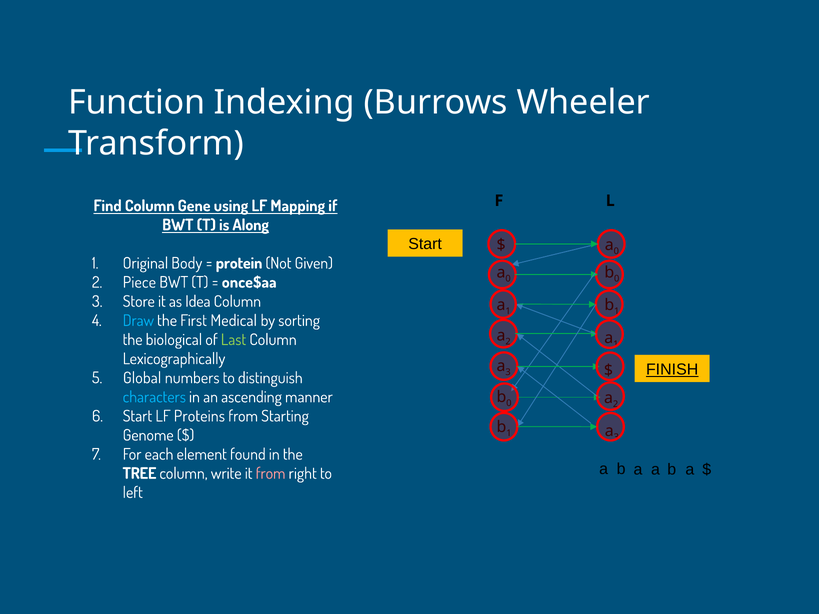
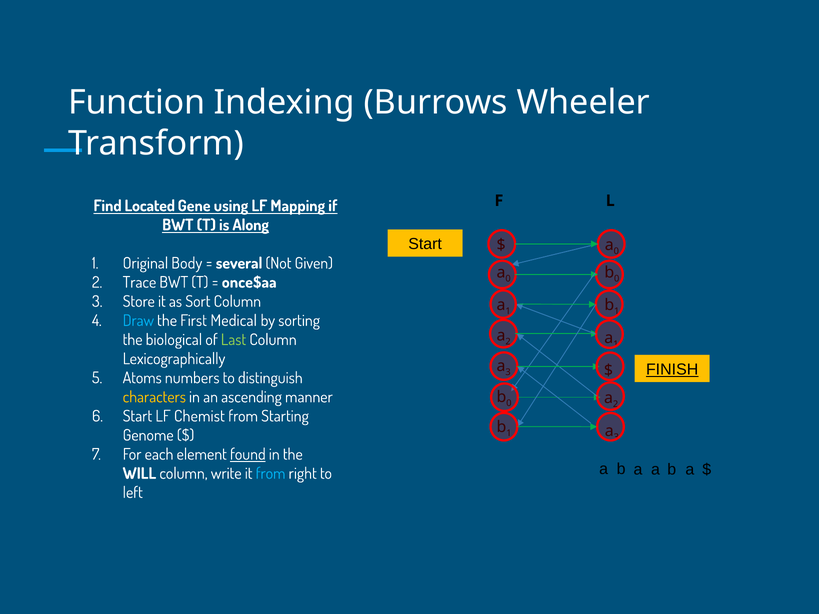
Find Column: Column -> Located (150, 206)
protein: protein -> several (239, 263)
Piece: Piece -> Trace (139, 283)
Idea: Idea -> Sort (198, 302)
Global: Global -> Atoms (142, 378)
characters colour: light blue -> yellow (154, 397)
Proteins: Proteins -> Chemist (199, 416)
found underline: none -> present (248, 455)
TREE: TREE -> WILL (139, 474)
from colour: pink -> light blue (271, 474)
